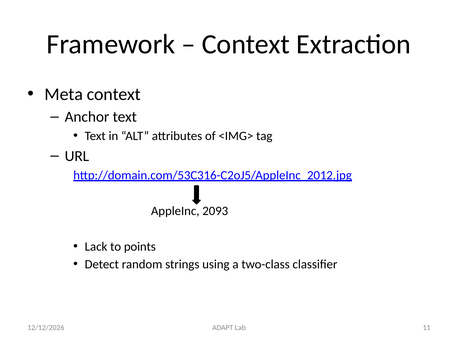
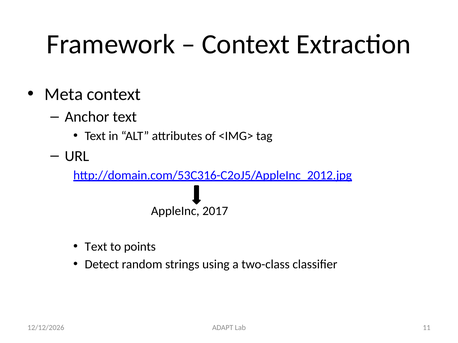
2093: 2093 -> 2017 (215, 211)
Lack: Lack -> Text (96, 247)
